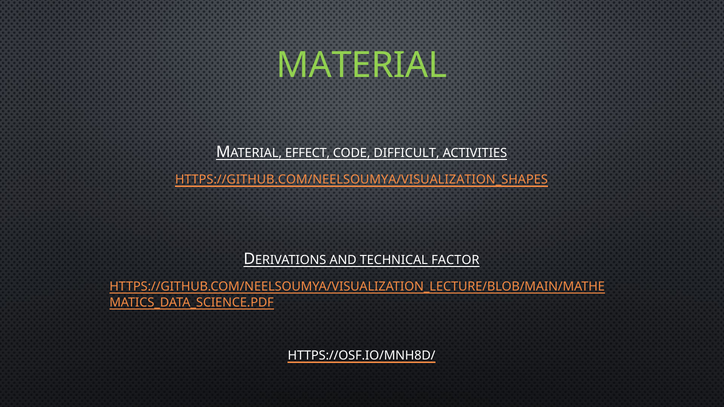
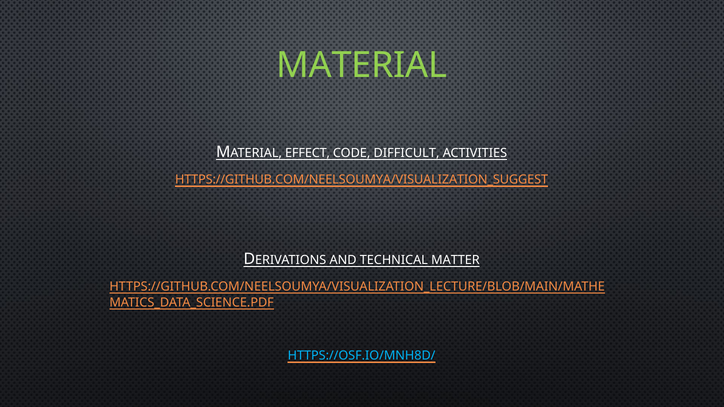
HTTPS://GITHUB.COM/NEELSOUMYA/VISUALIZATION_SHAPES: HTTPS://GITHUB.COM/NEELSOUMYA/VISUALIZATION_SHAPES -> HTTPS://GITHUB.COM/NEELSOUMYA/VISUALIZATION_SUGGEST (362, 180)
FACTOR: FACTOR -> MATTER (455, 260)
HTTPS://OSF.IO/MNH8D/ colour: white -> light blue (362, 356)
